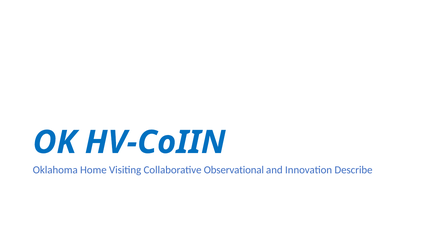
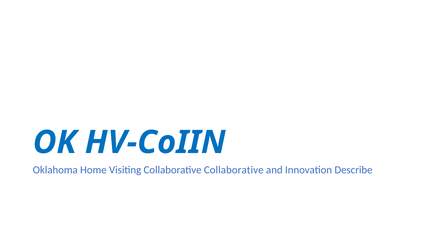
Observational: Observational -> Collaborative (234, 170)
